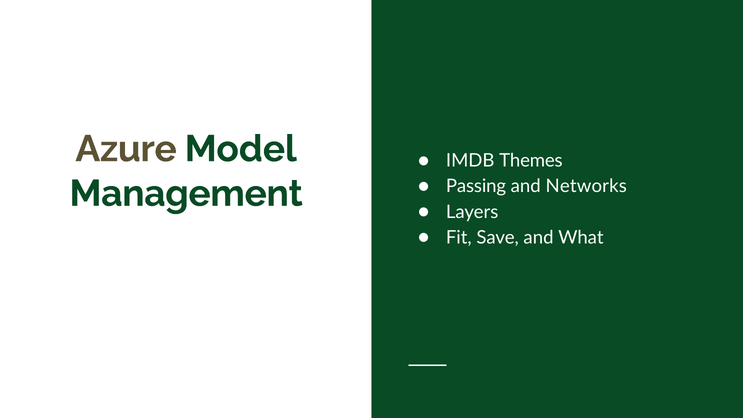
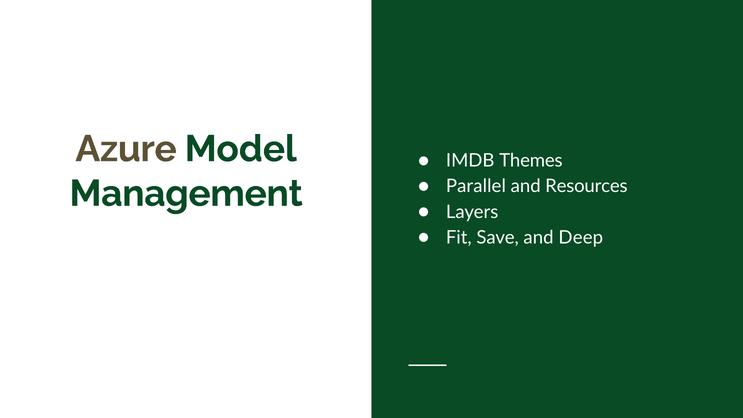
Passing: Passing -> Parallel (476, 186)
Networks: Networks -> Resources (586, 186)
What: What -> Deep (581, 238)
